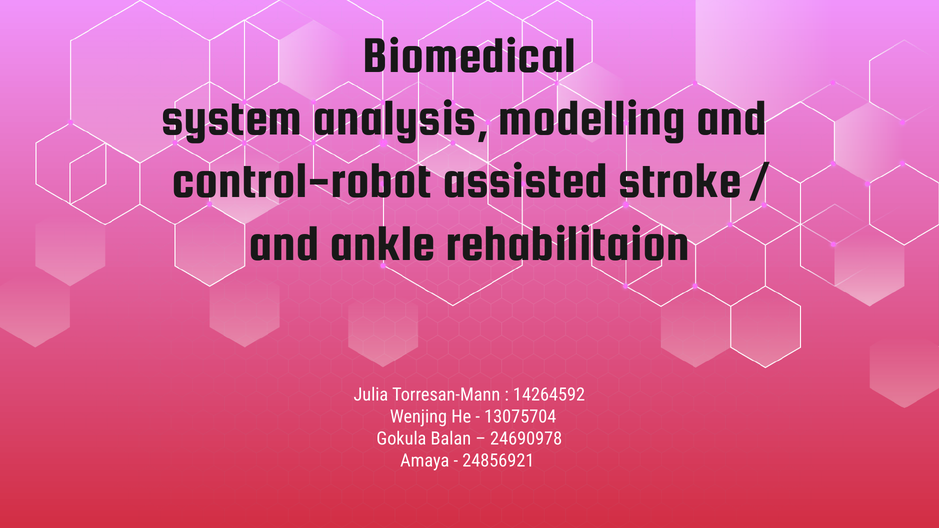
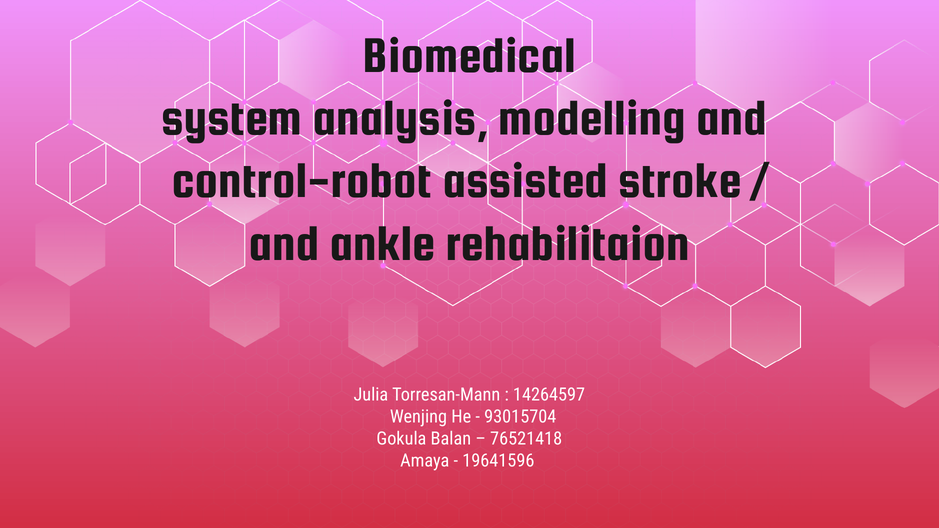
14264592: 14264592 -> 14264597 (549, 395)
13075704: 13075704 -> 93015704 (520, 417)
24690978: 24690978 -> 76521418 (526, 439)
24856921: 24856921 -> 19641596 (498, 461)
